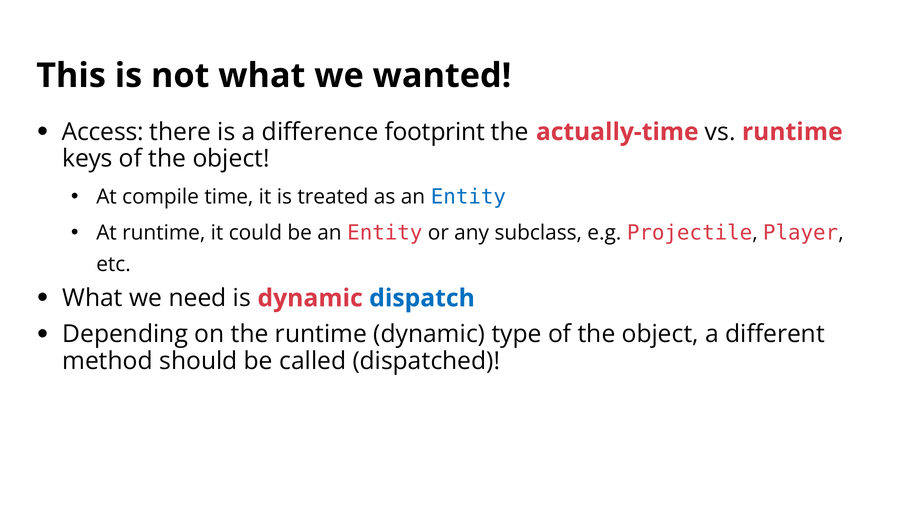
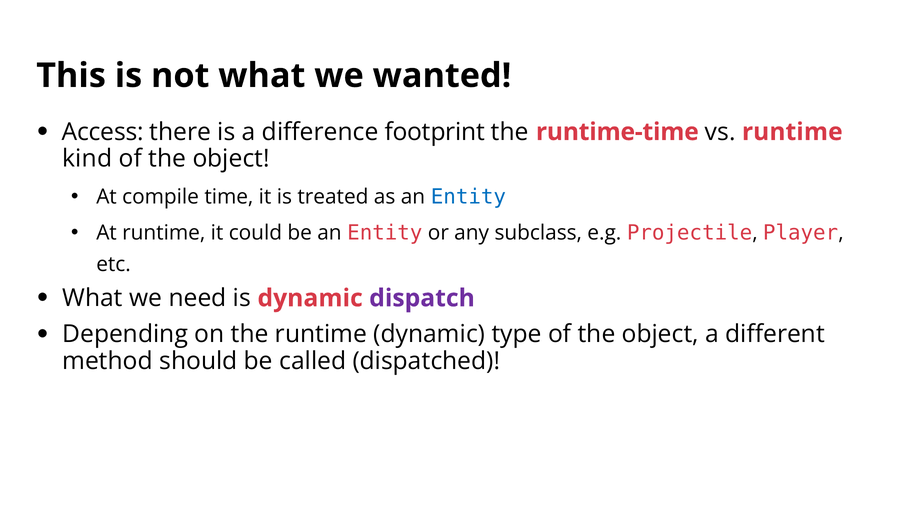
actually-time: actually-time -> runtime-time (617, 132)
keys: keys -> kind (87, 158)
dispatch colour: blue -> purple (422, 298)
